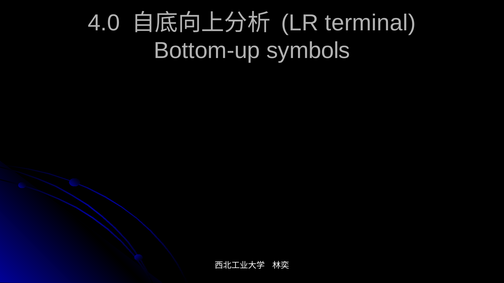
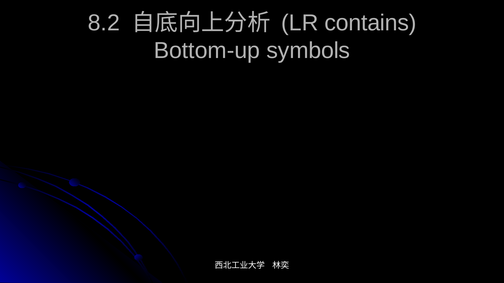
4.0: 4.0 -> 8.2 (104, 23)
terminal: terminal -> contains (371, 23)
